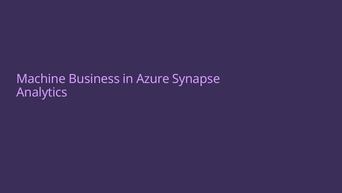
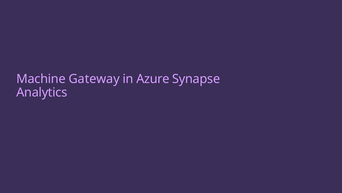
Business: Business -> Gateway (94, 79)
